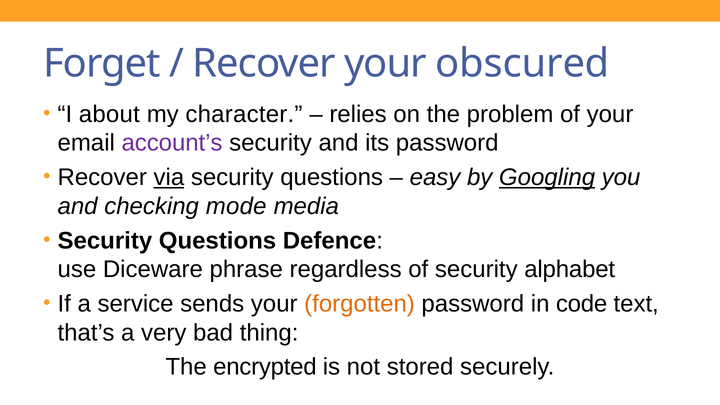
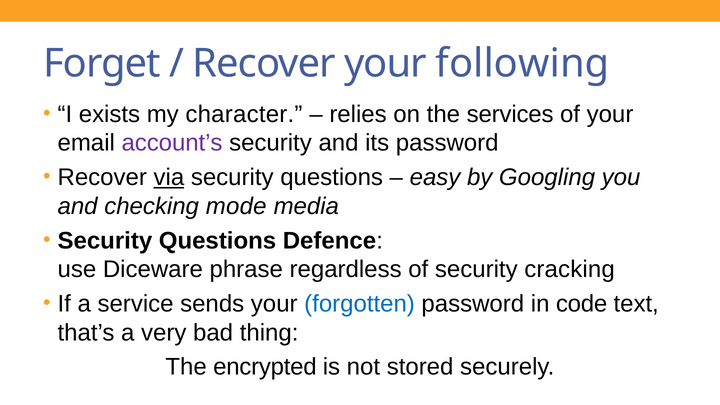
obscured: obscured -> following (522, 64)
about: about -> exists (109, 114)
problem: problem -> services (510, 114)
Googling underline: present -> none (547, 177)
alphabet: alphabet -> cracking (570, 269)
forgotten colour: orange -> blue (360, 304)
